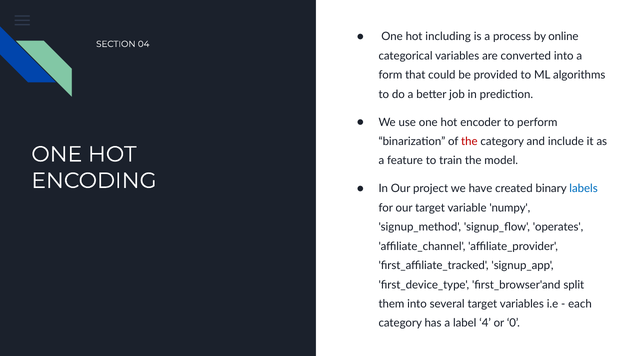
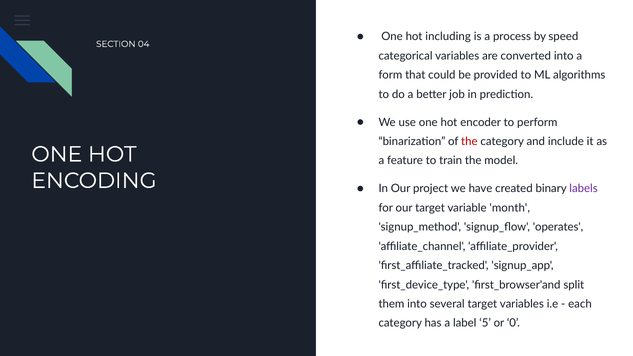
online: online -> speed (563, 37)
labels colour: blue -> purple (584, 189)
numpy: numpy -> month (510, 208)
4: 4 -> 5 (485, 323)
